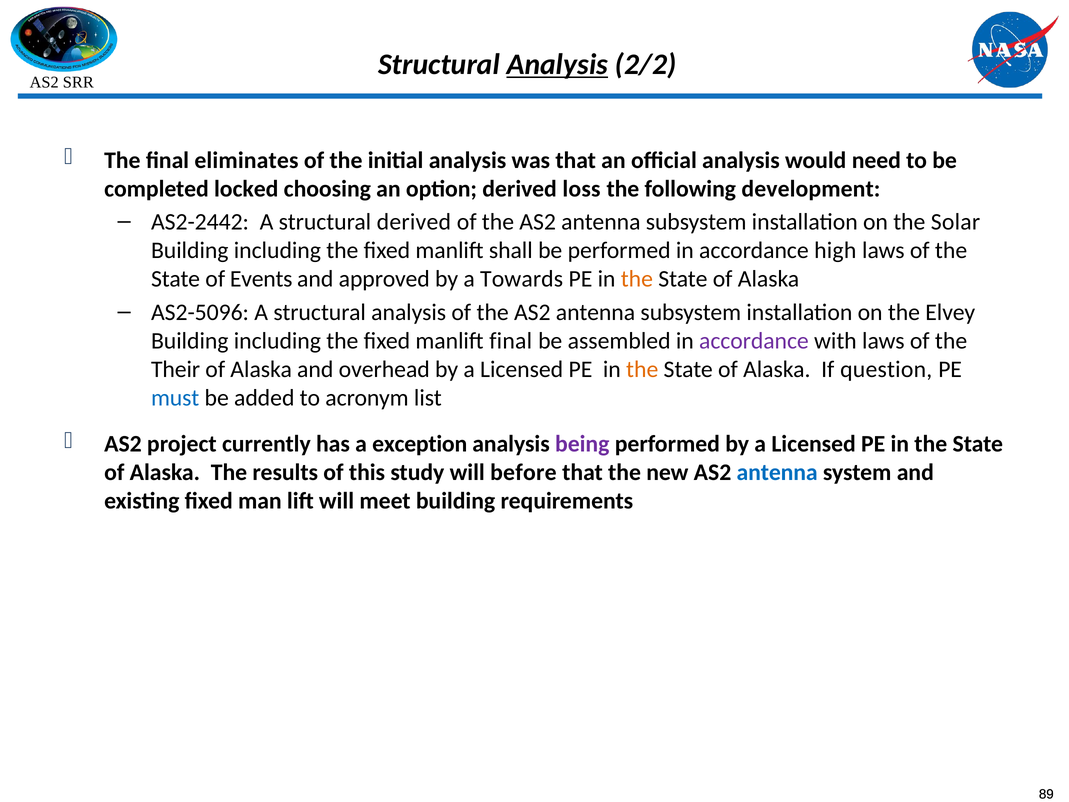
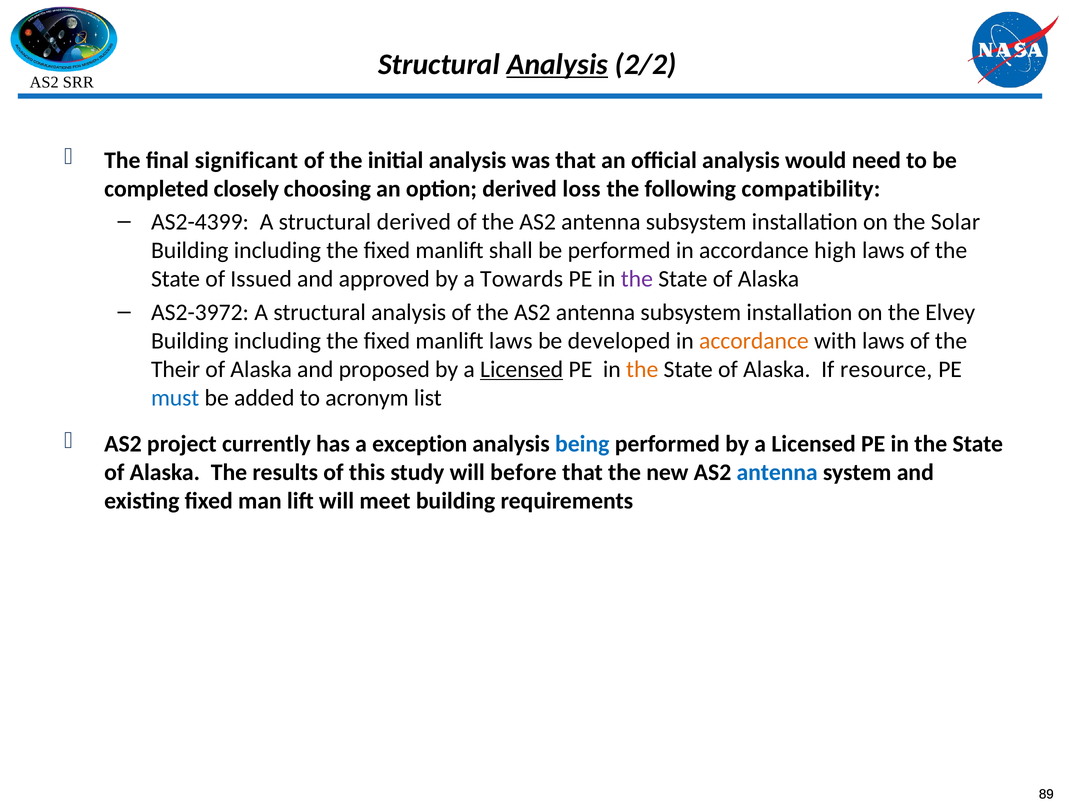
eliminates: eliminates -> significant (246, 160)
locked: locked -> closely (246, 189)
development: development -> compatibility (811, 189)
AS2-2442: AS2-2442 -> AS2-4399 (200, 222)
Events: Events -> Issued (261, 279)
the colour: orange -> purple (637, 279)
AS2-5096: AS2-5096 -> AS2-3972 (200, 312)
manlift final: final -> laws (511, 341)
assembled: assembled -> developed (619, 341)
accordance colour: purple -> orange (754, 341)
overhead: overhead -> proposed (384, 369)
Licensed underline: none -> present (522, 369)
question: question -> resource (886, 369)
being colour: purple -> blue (582, 444)
